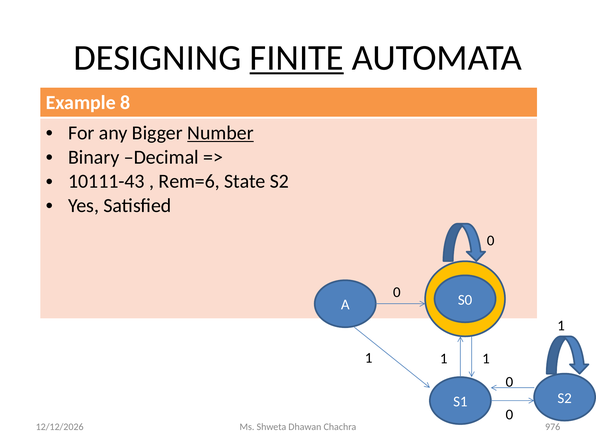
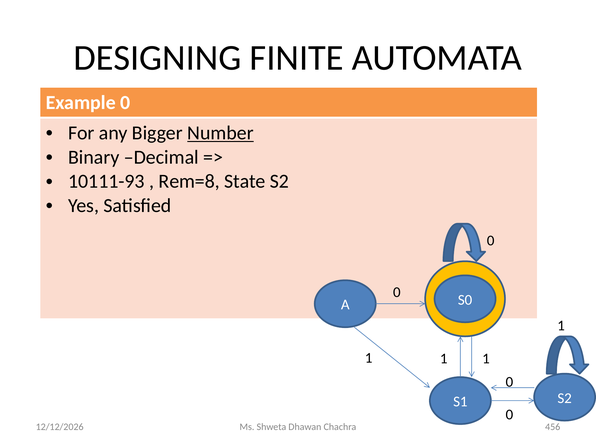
FINITE underline: present -> none (297, 58)
Example 8: 8 -> 0 (125, 103)
10111-43: 10111-43 -> 10111-93 (106, 181)
Rem=6: Rem=6 -> Rem=8 (189, 181)
976: 976 -> 456 (553, 427)
